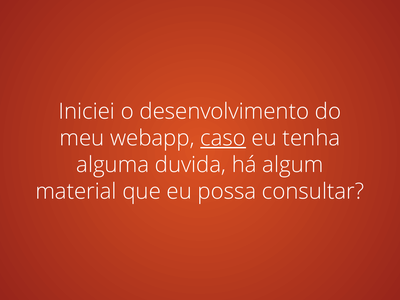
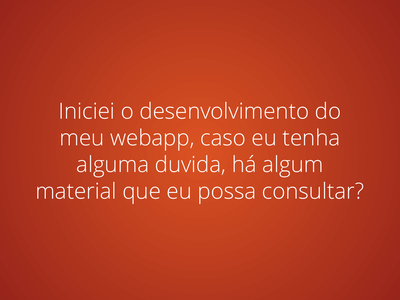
caso underline: present -> none (223, 138)
